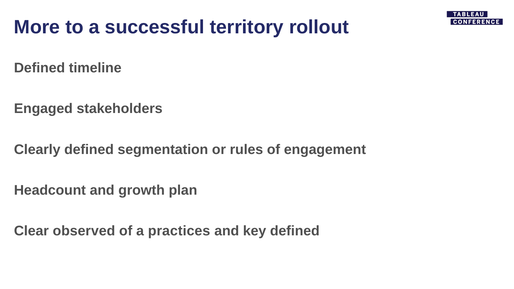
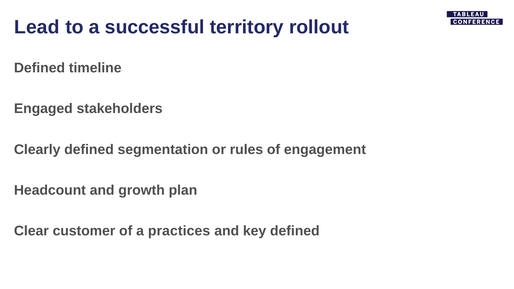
More: More -> Lead (37, 27)
observed: observed -> customer (84, 231)
